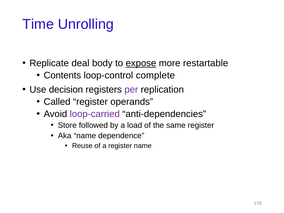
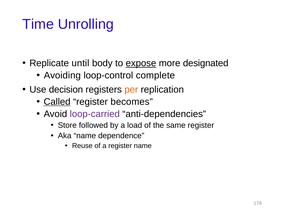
deal: deal -> until (80, 63)
restartable: restartable -> designated (206, 63)
Contents: Contents -> Avoiding (62, 75)
per colour: purple -> orange (131, 90)
Called underline: none -> present (57, 102)
operands: operands -> becomes (132, 102)
